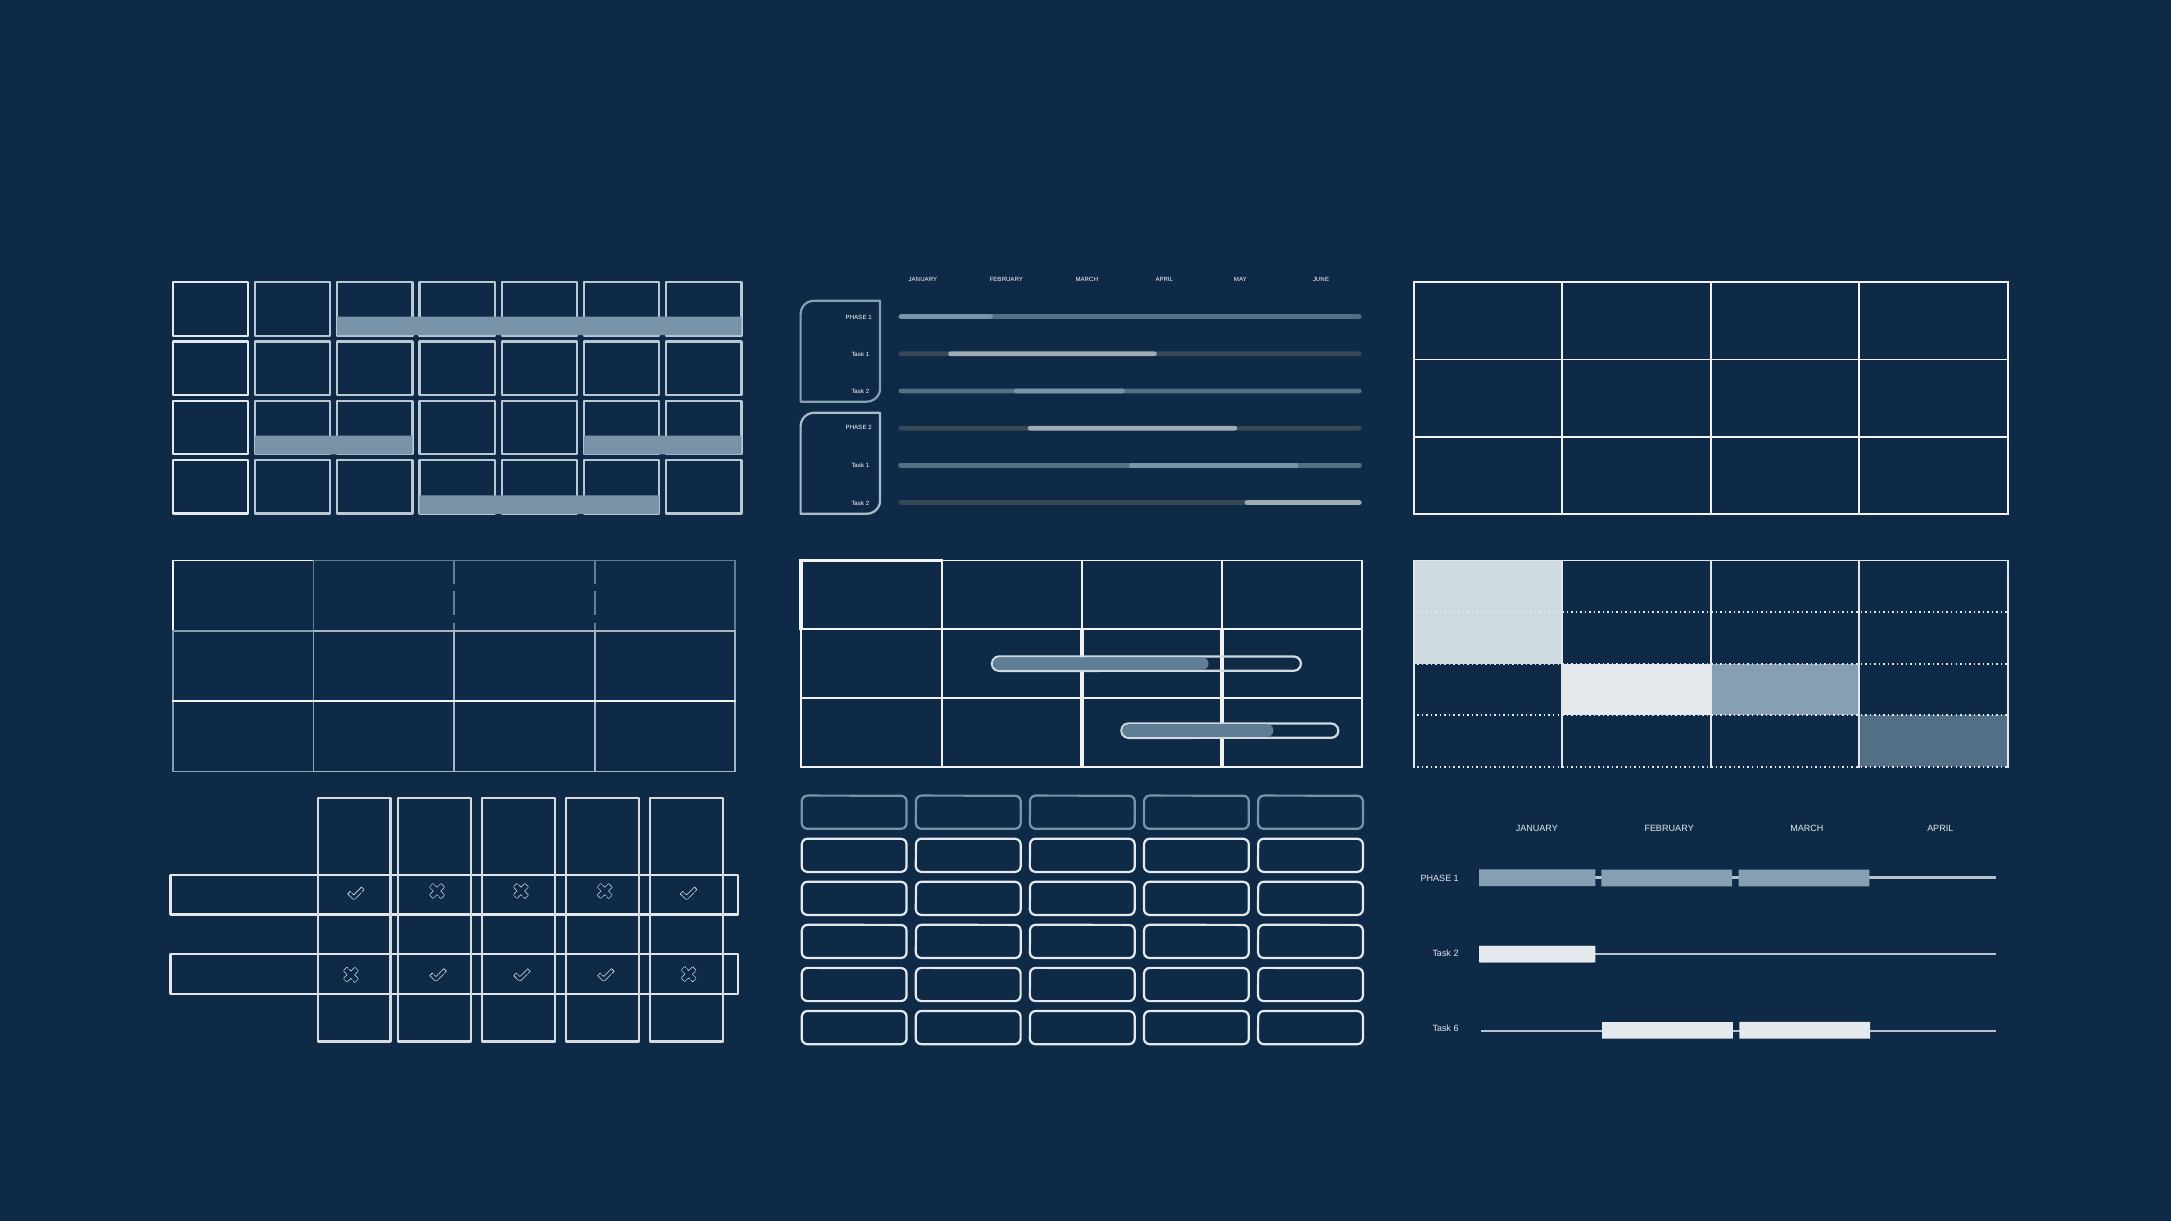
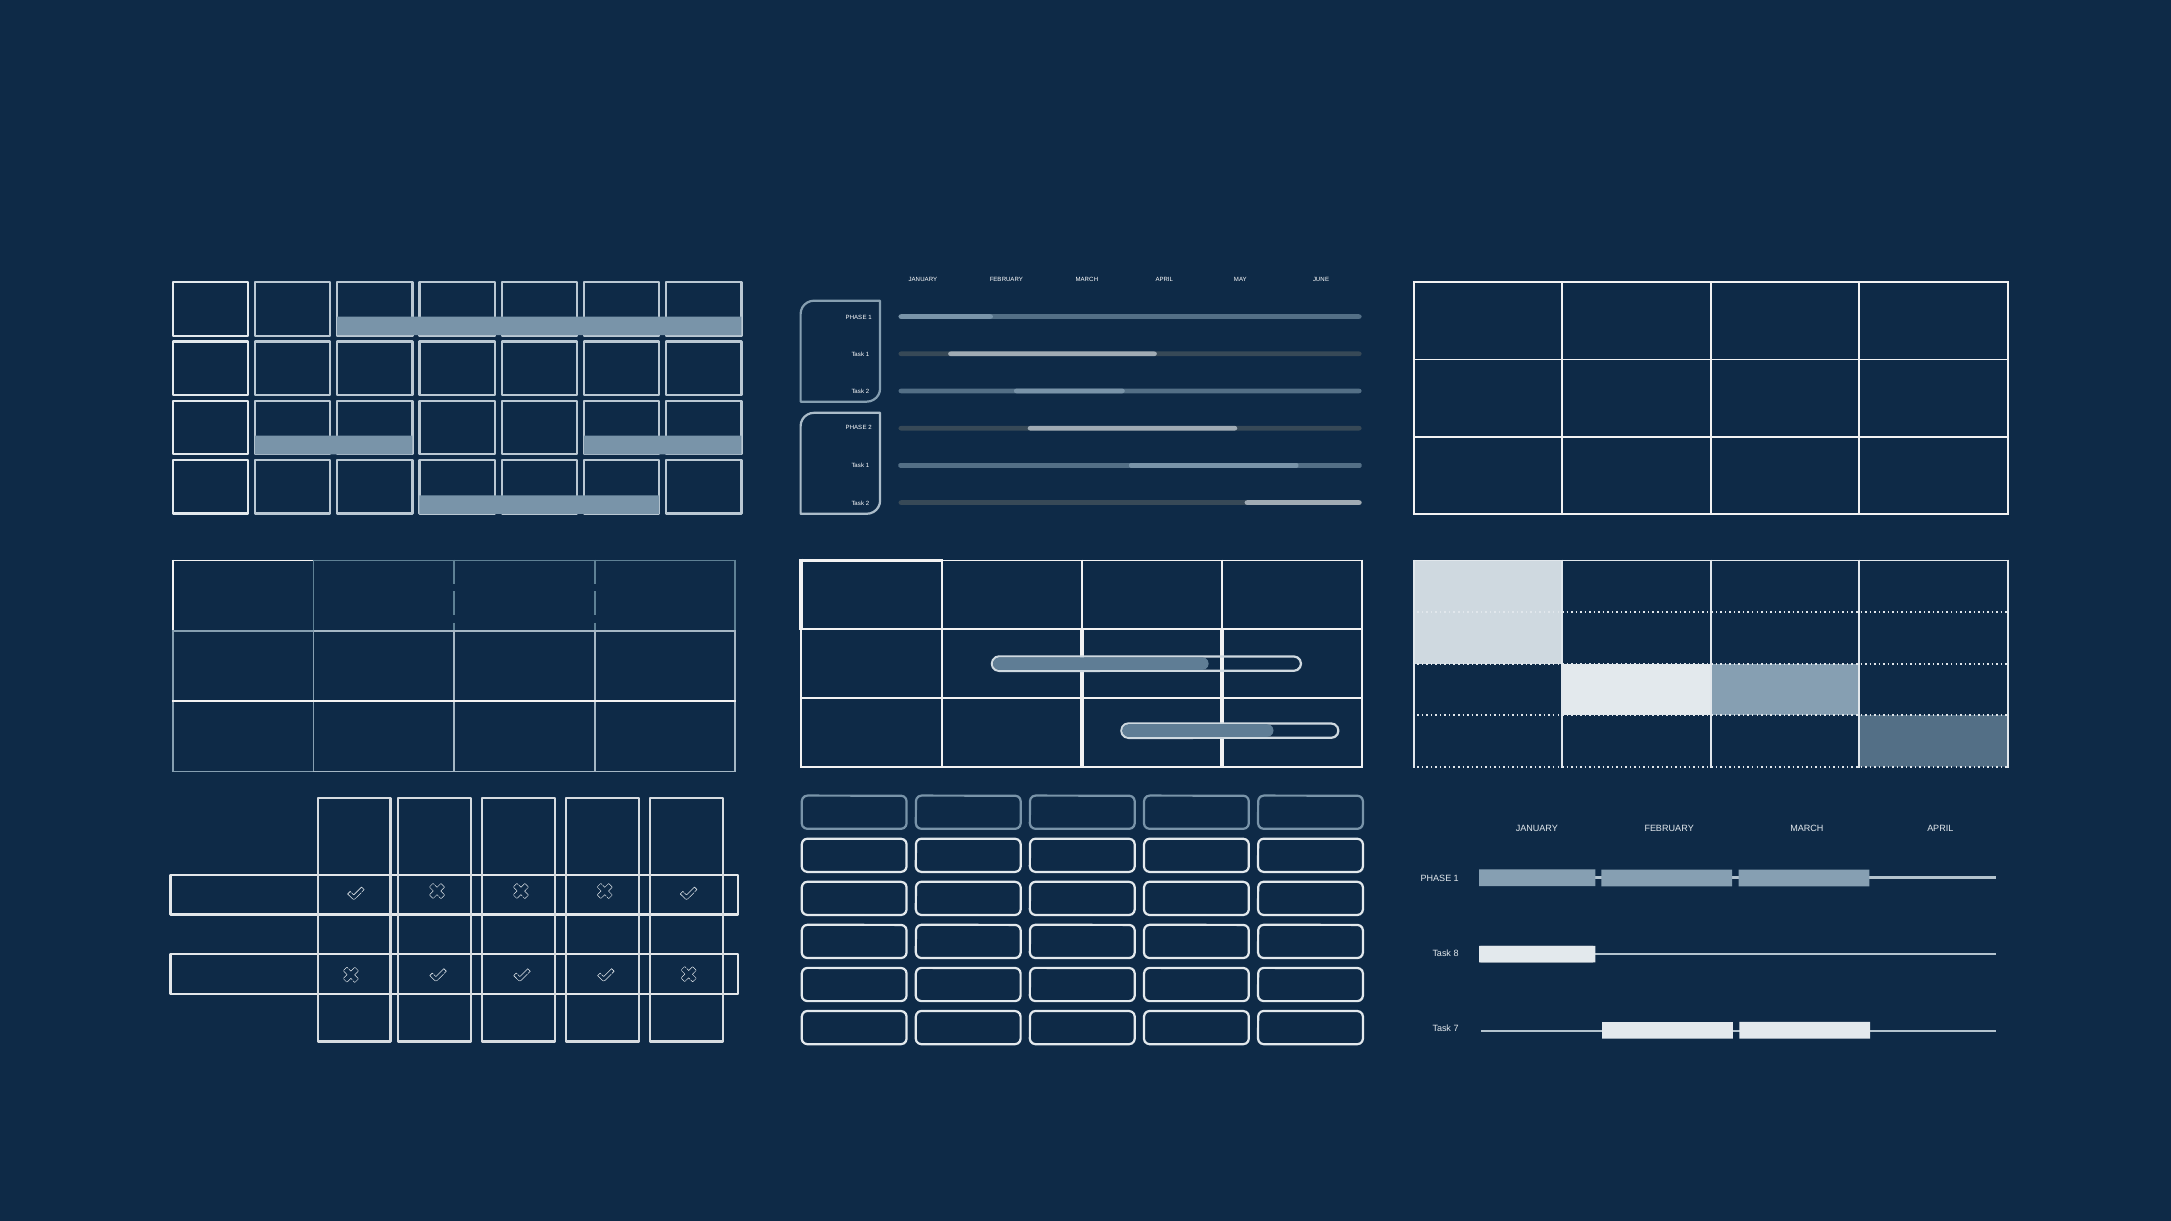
2: 2 -> 8 (1456, 953)
6: 6 -> 7 (1456, 1028)
